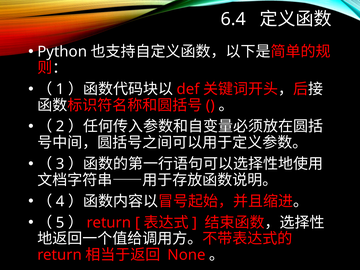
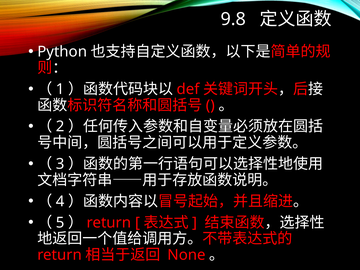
6.4: 6.4 -> 9.8 (233, 19)
